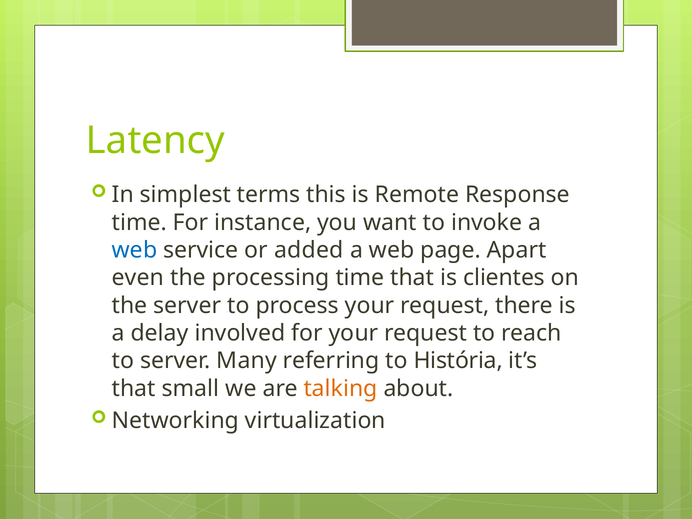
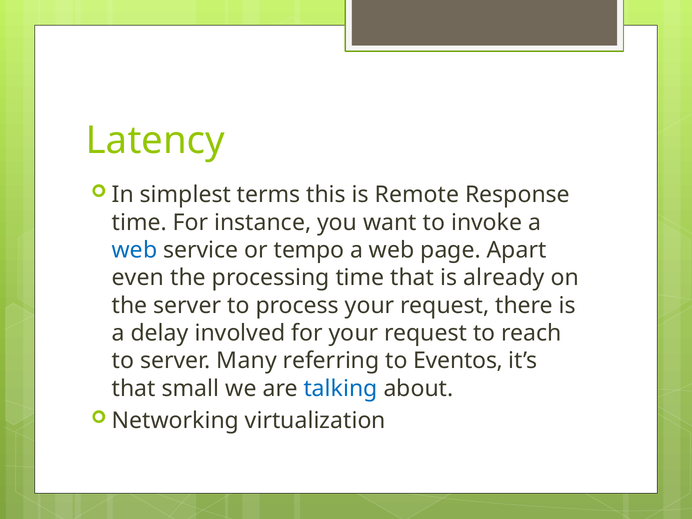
added: added -> tempo (309, 250)
clientes: clientes -> already (504, 278)
História: História -> Eventos (458, 361)
talking colour: orange -> blue (341, 389)
